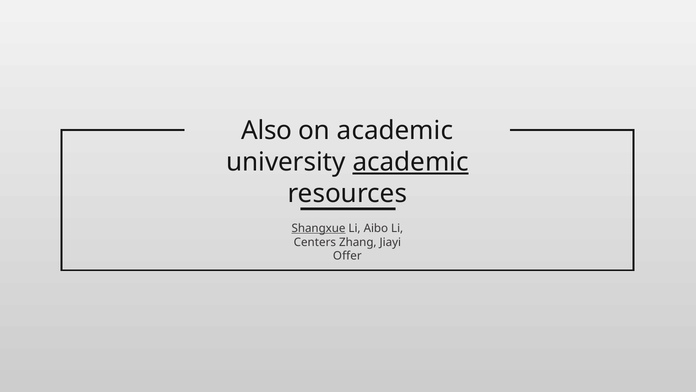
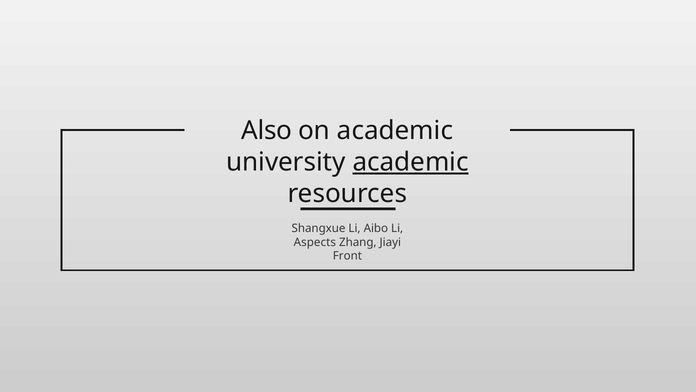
Shangxue underline: present -> none (319, 228)
Centers: Centers -> Aspects (315, 242)
Offer: Offer -> Front (347, 256)
